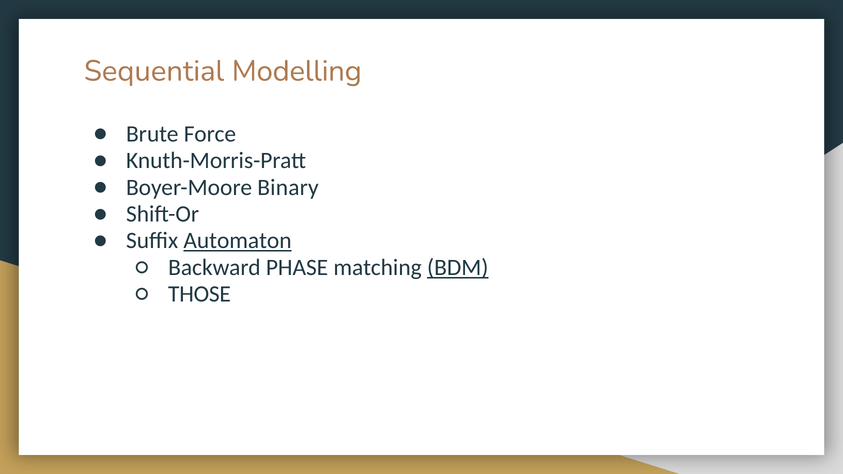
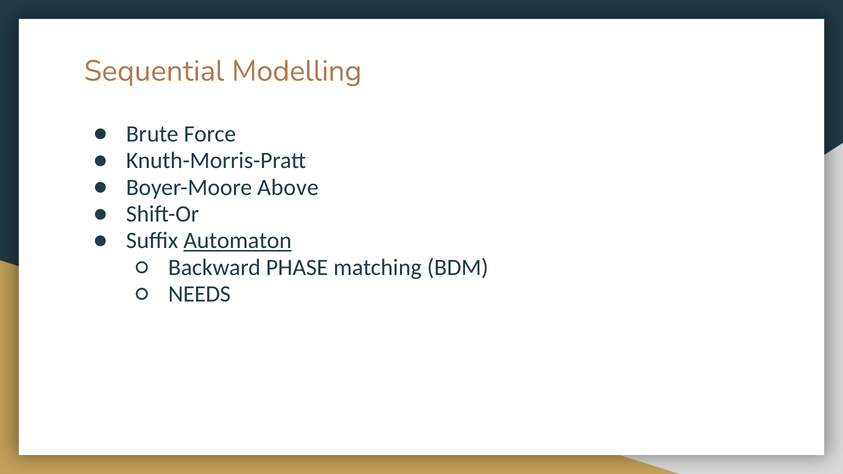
Binary: Binary -> Above (288, 187)
BDM underline: present -> none (458, 268)
THOSE: THOSE -> NEEDS (199, 294)
